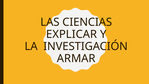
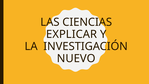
ARMAR: ARMAR -> NUEVO (76, 58)
